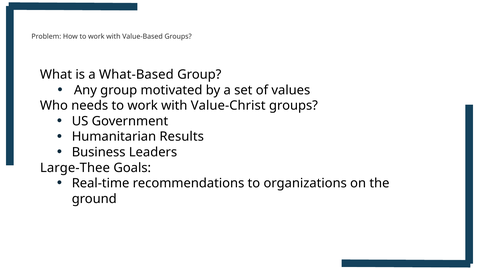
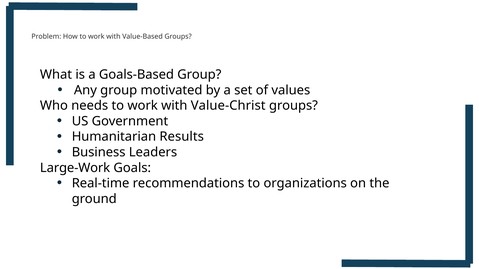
What-Based: What-Based -> Goals-Based (136, 75)
Large-Thee: Large-Thee -> Large-Work (75, 168)
